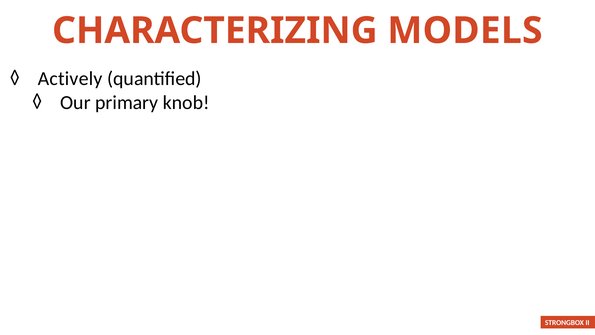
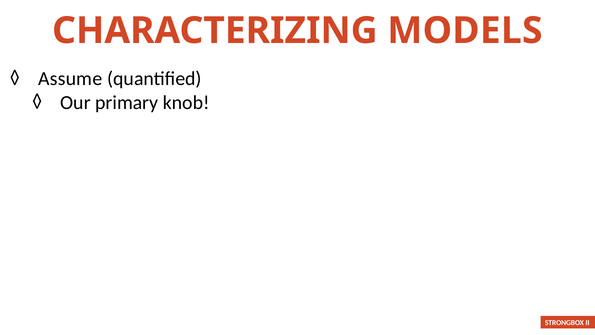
Actively: Actively -> Assume (70, 79)
